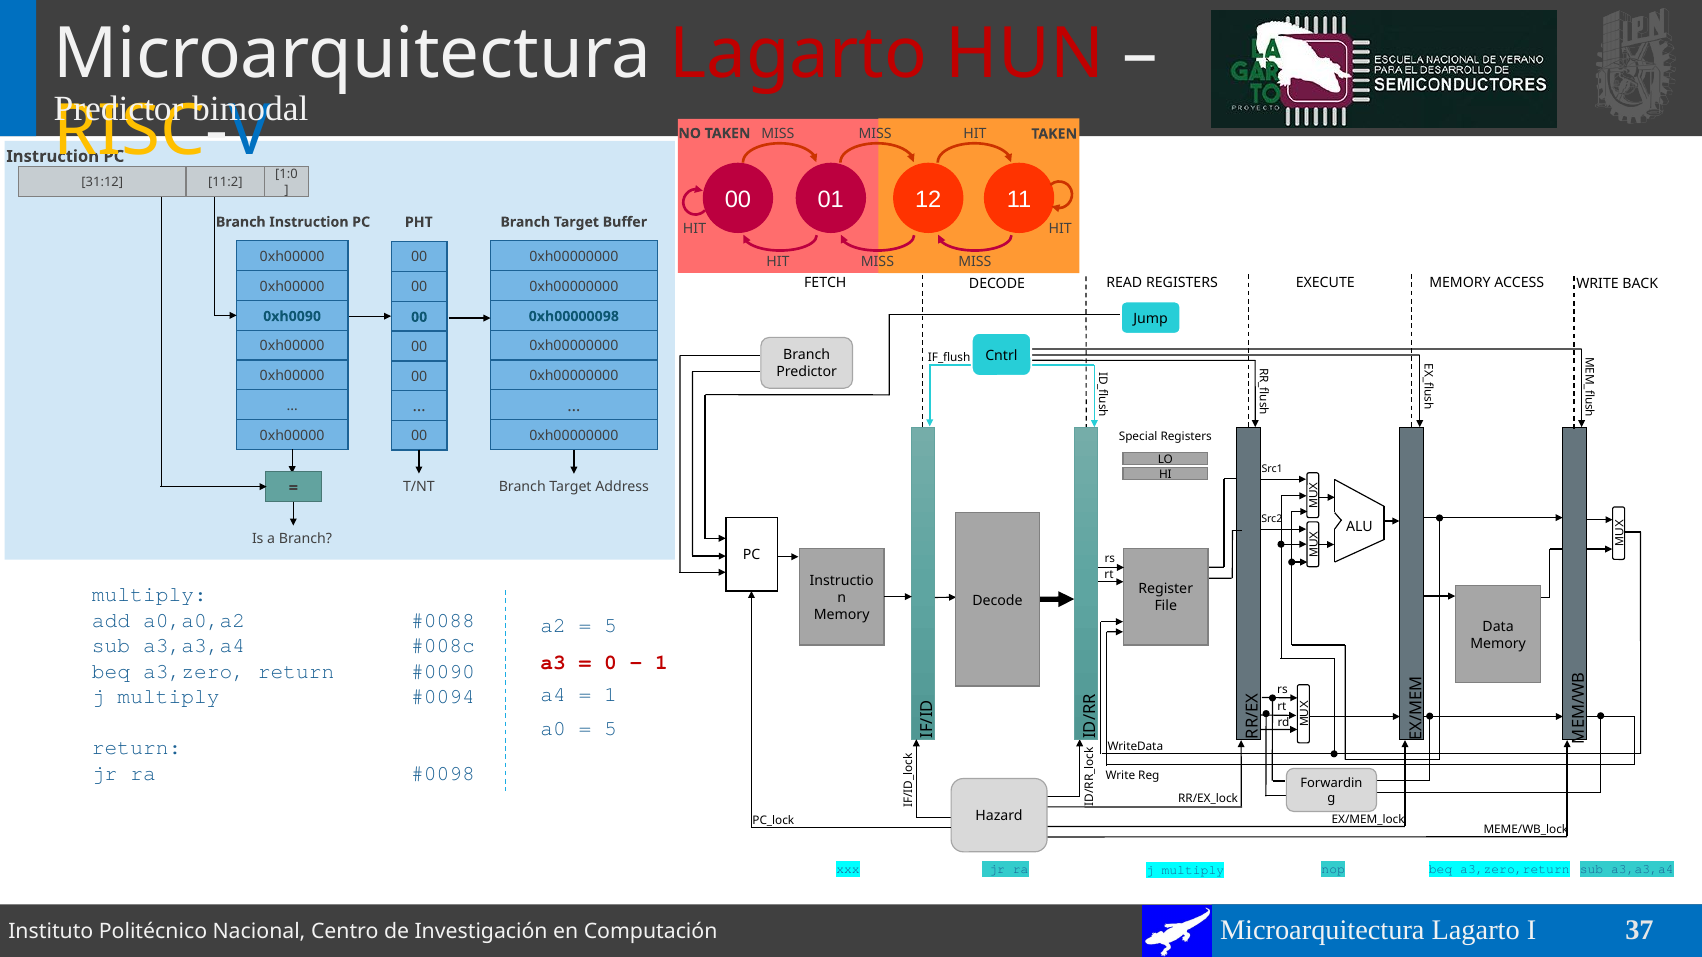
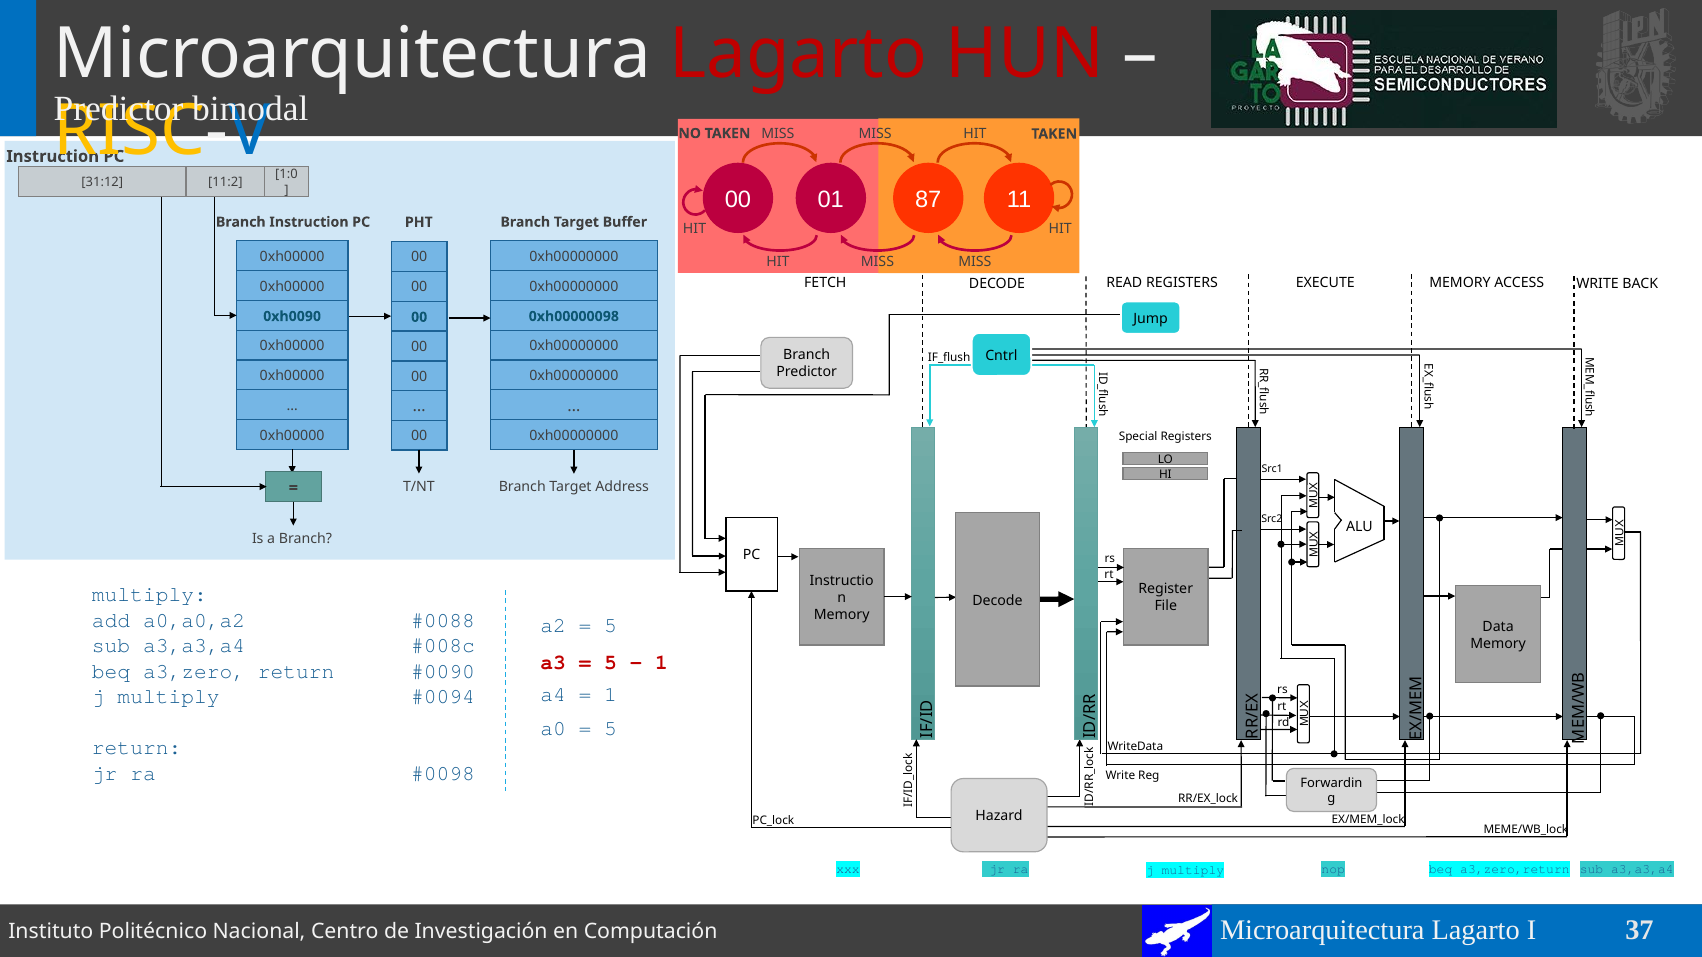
12: 12 -> 87 (928, 200)
0: 0 -> 5 (611, 663)
